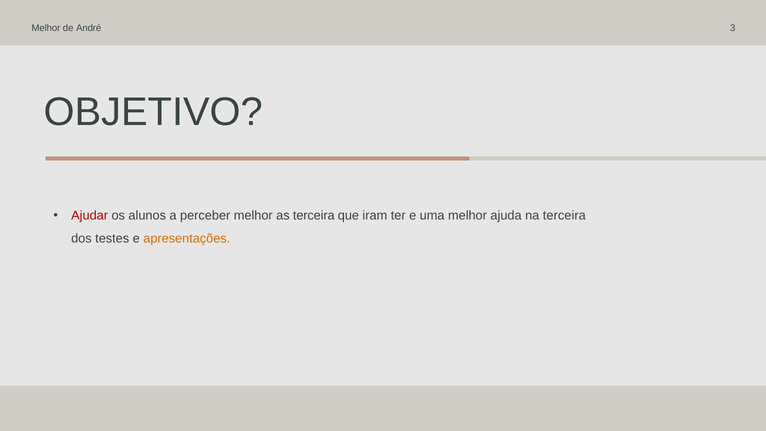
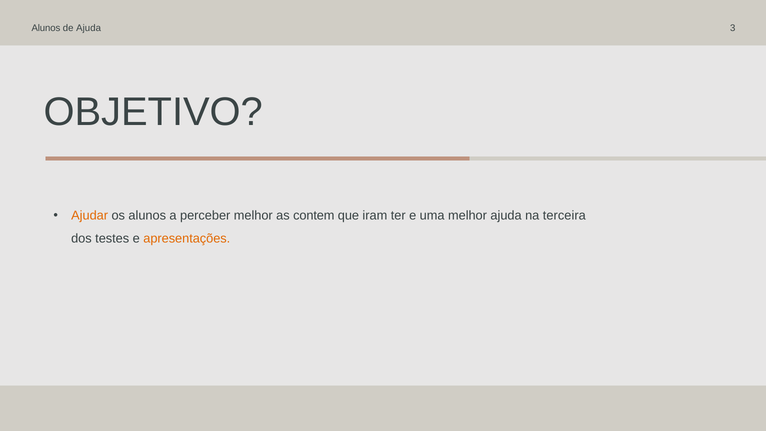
Melhor: Melhor -> Alunos (46, 28)
de André: André -> Ajuda (89, 28)
Ajudar colour: red -> orange (90, 216)
as terceira: terceira -> contem (314, 216)
